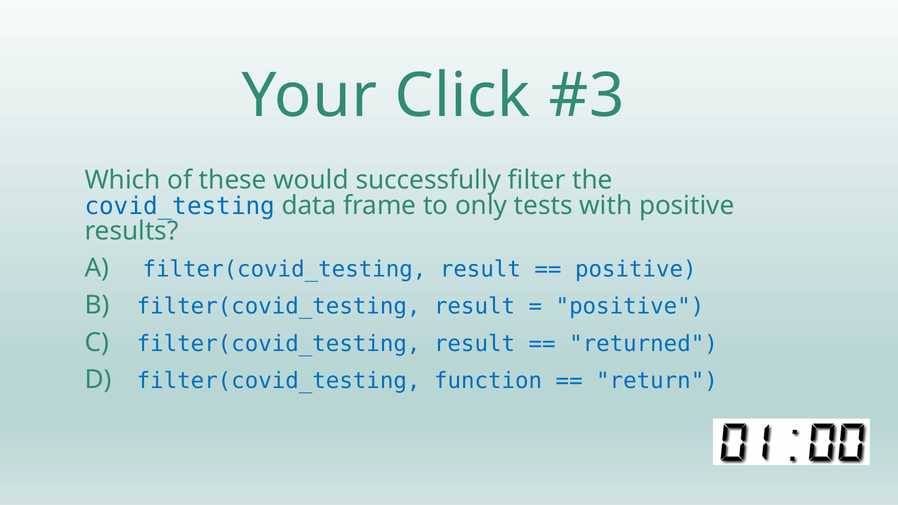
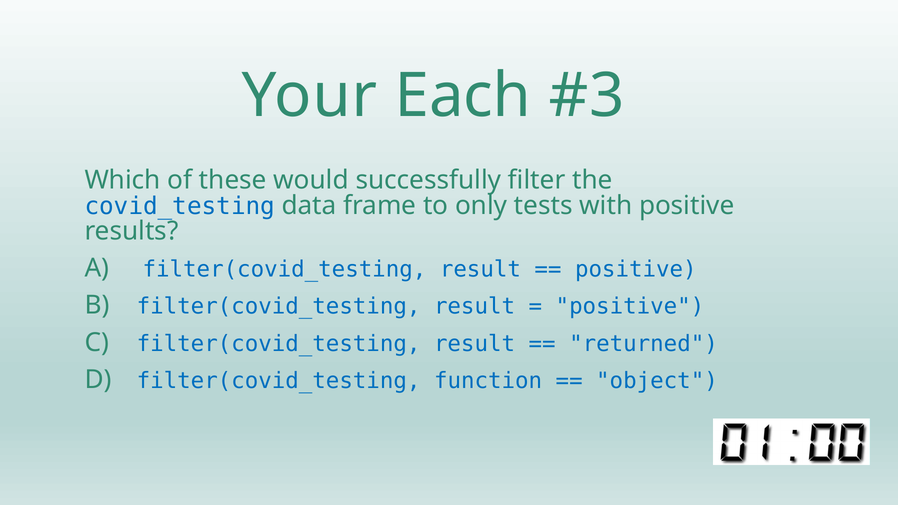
Click: Click -> Each (463, 96)
return: return -> object (657, 381)
